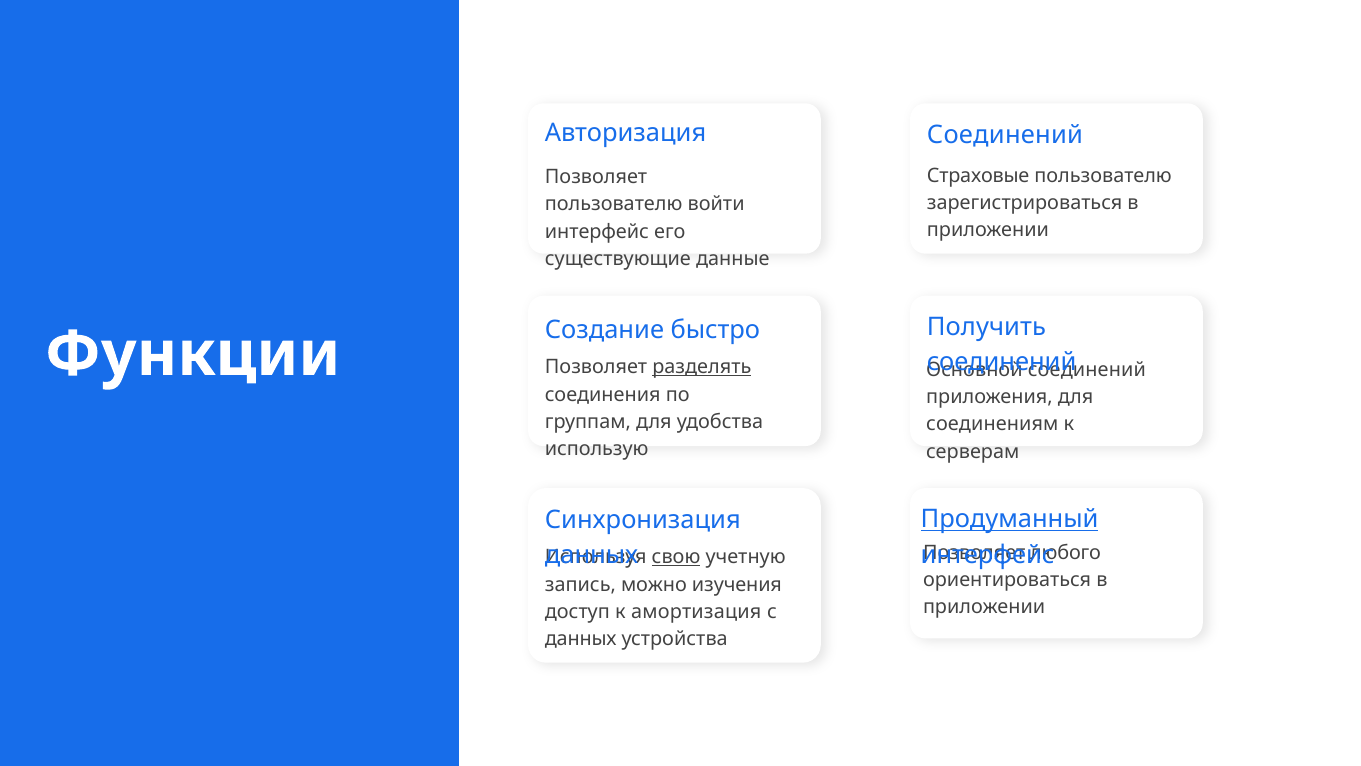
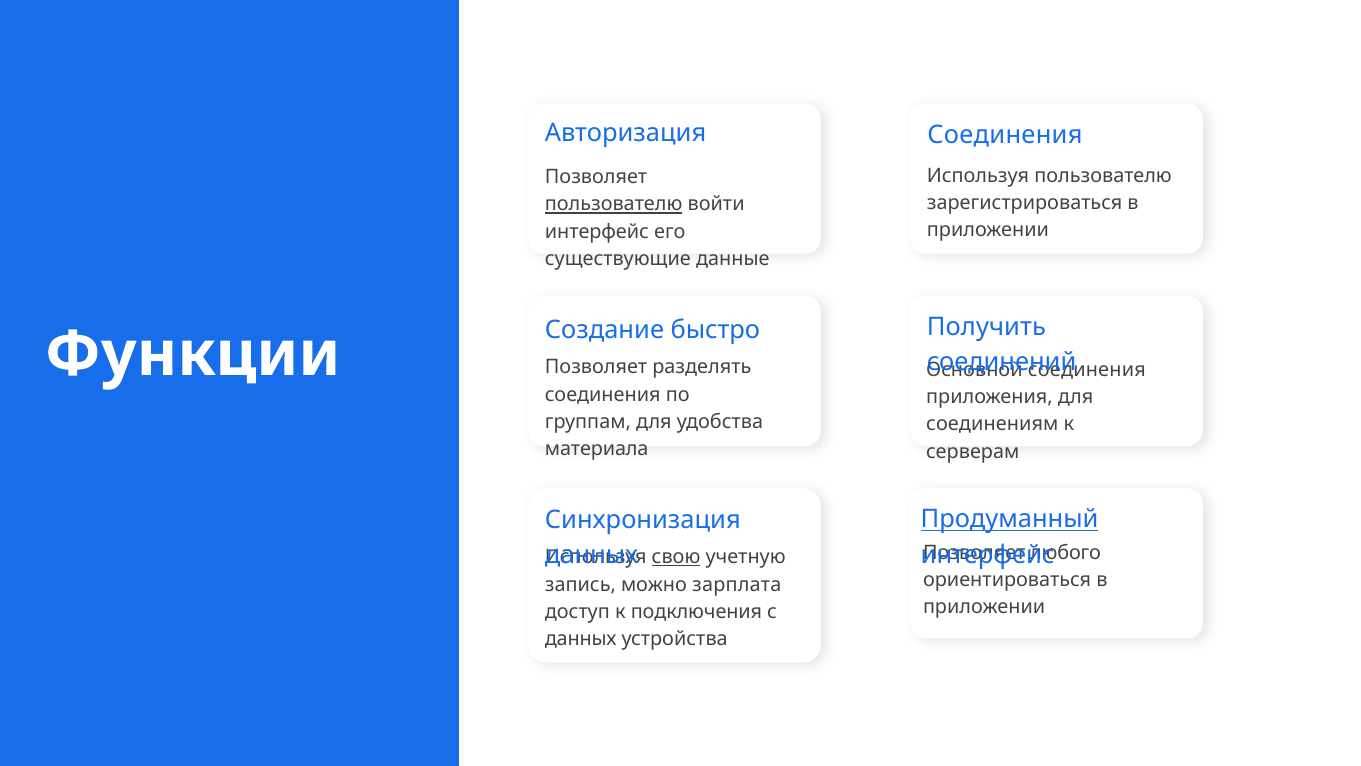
Соединений: Соединений -> Соединения (1005, 135)
Страховые: Страховые -> Используя (978, 175)
пользователю underline: none -> present (614, 204)
разделять underline: present -> none (702, 367)
соединений: соединений -> соединения (1087, 369)
использую: использую -> материала (597, 449)
изучения: изучения -> зарплата (737, 584)
амортизация: амортизация -> подключения (696, 612)
